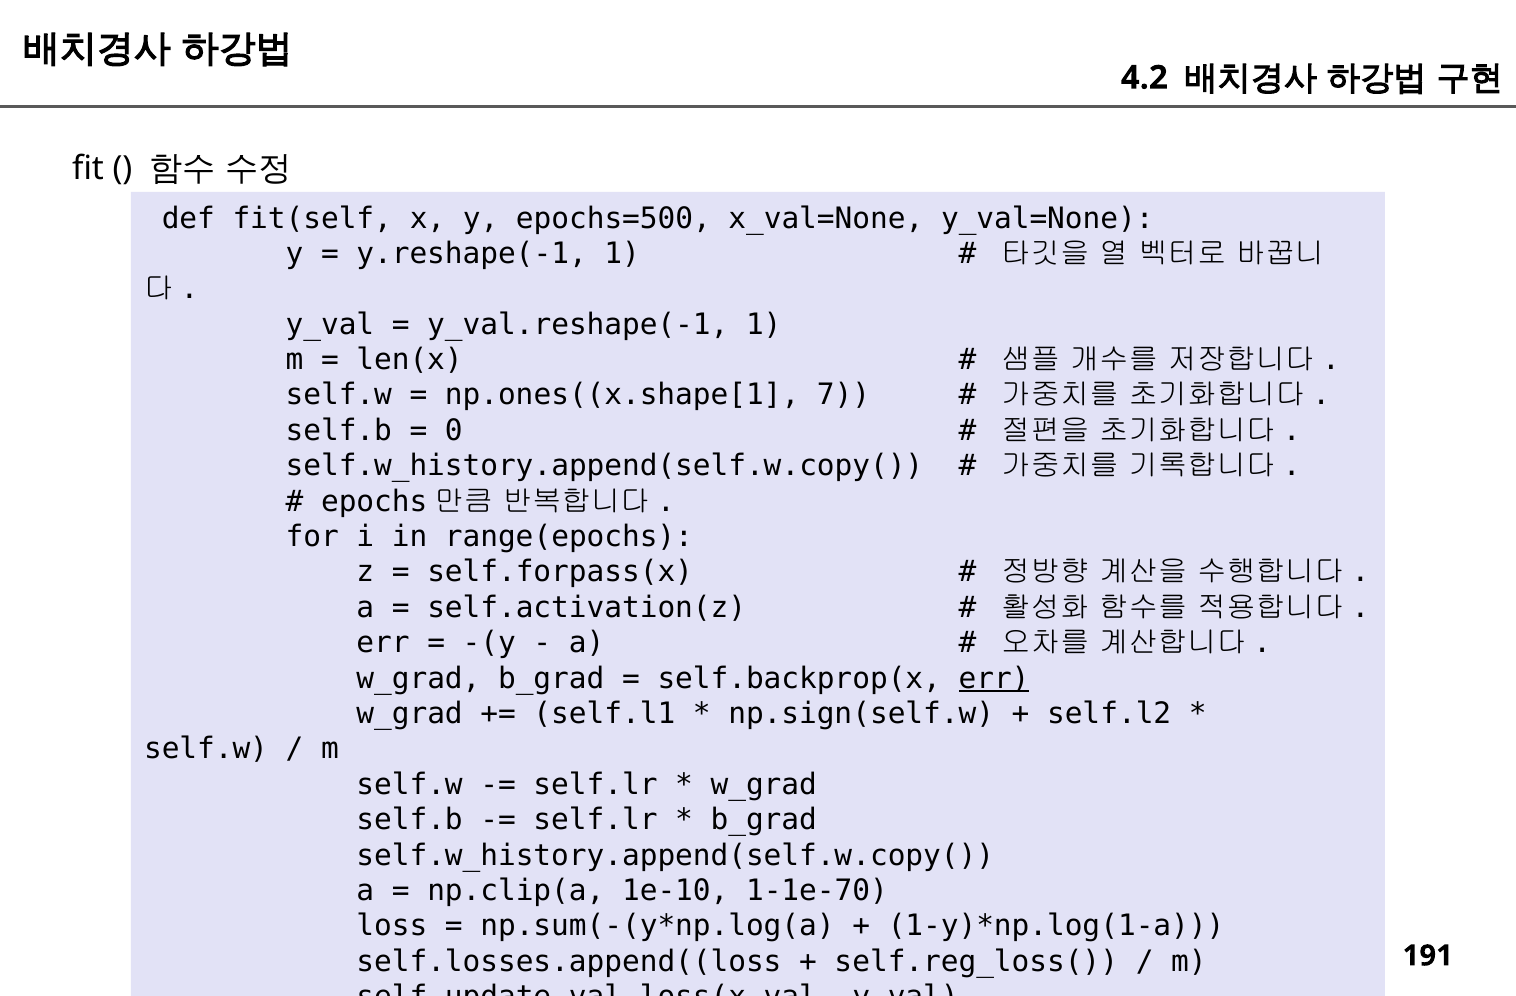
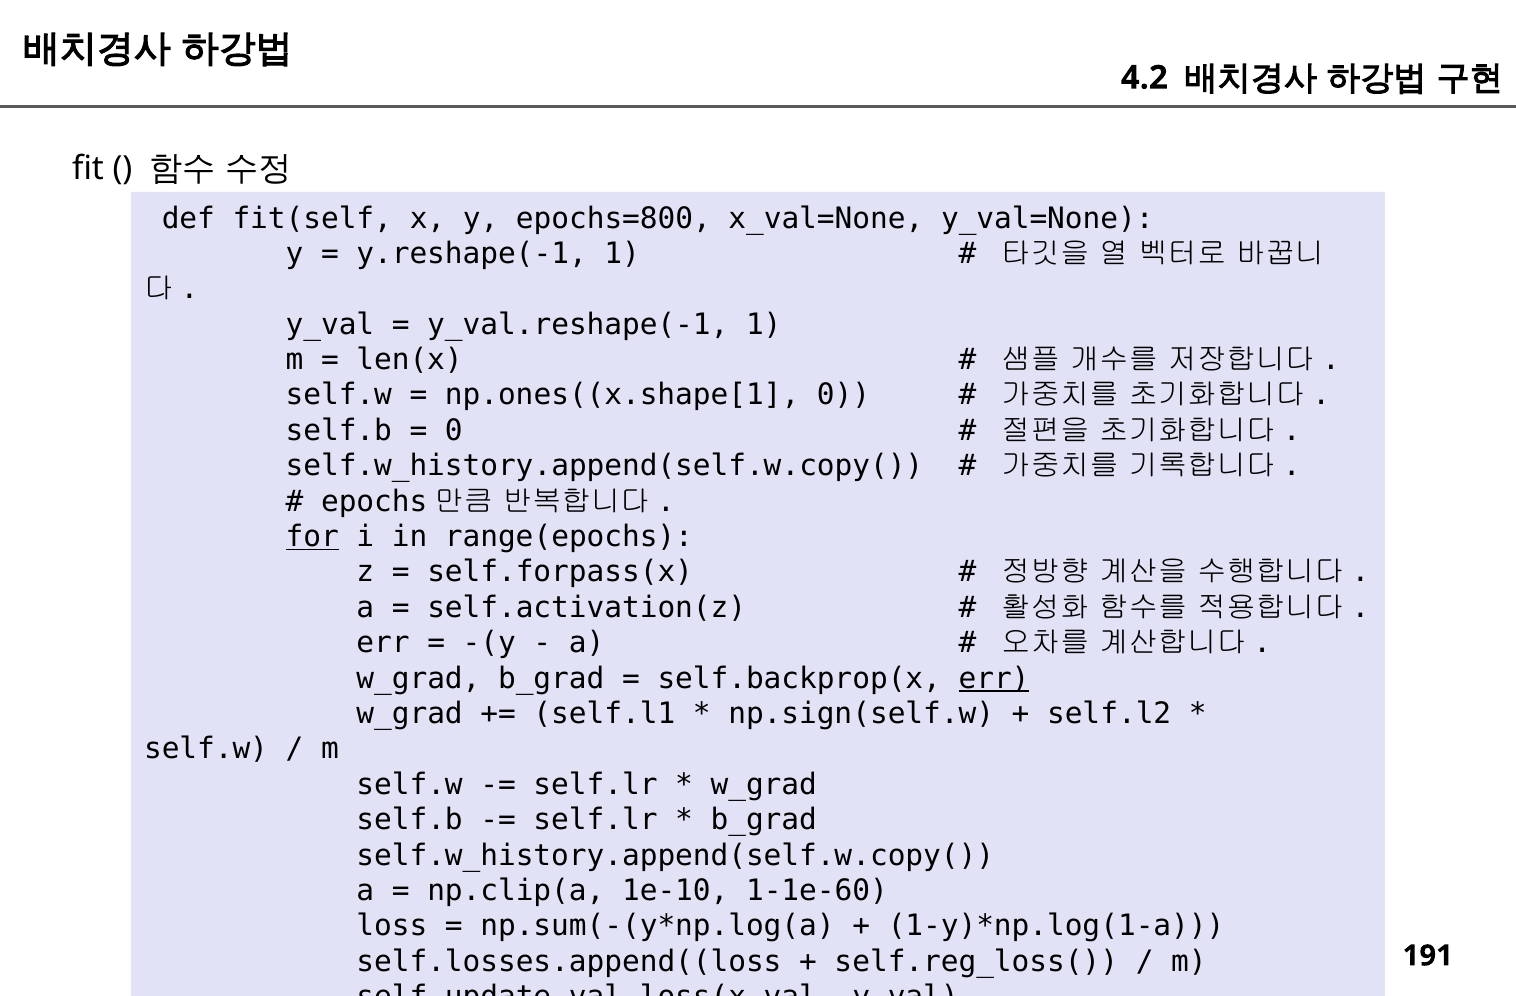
epochs=500: epochs=500 -> epochs=800 (613, 218)
np.ones((x.shape[1 7: 7 -> 0 (844, 395)
for underline: none -> present (312, 537)
1-1e-70: 1-1e-70 -> 1-1e-60 (817, 891)
